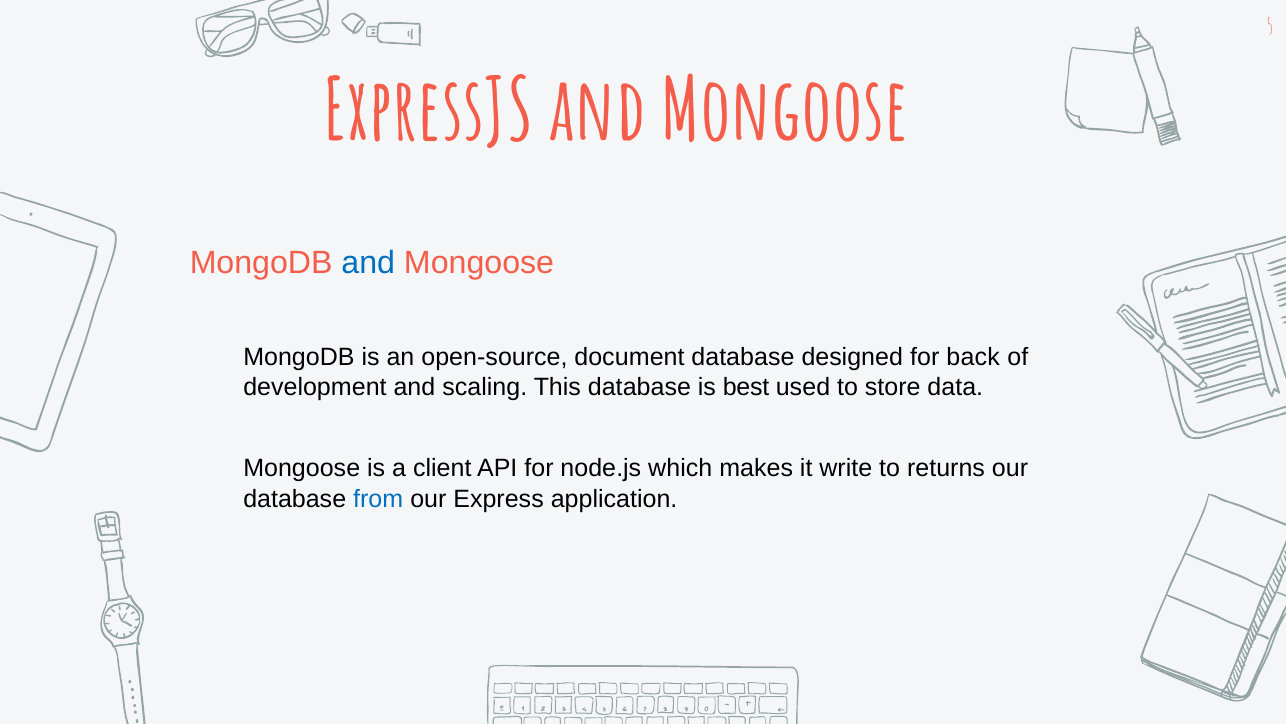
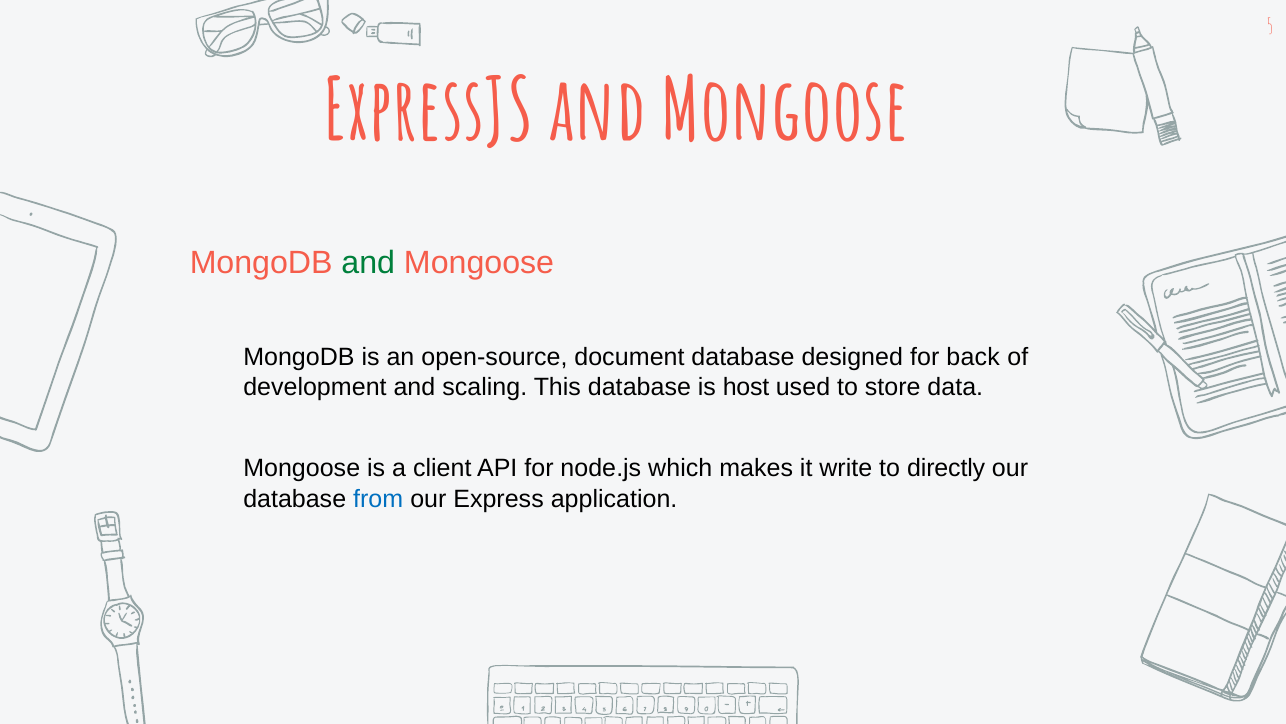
and colour: blue -> green (368, 263)
best: best -> host (746, 387)
returns: returns -> directly (946, 468)
